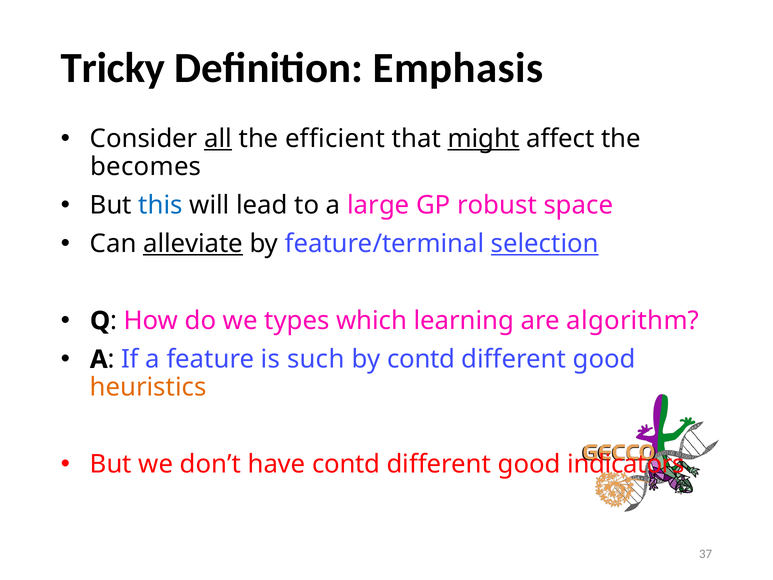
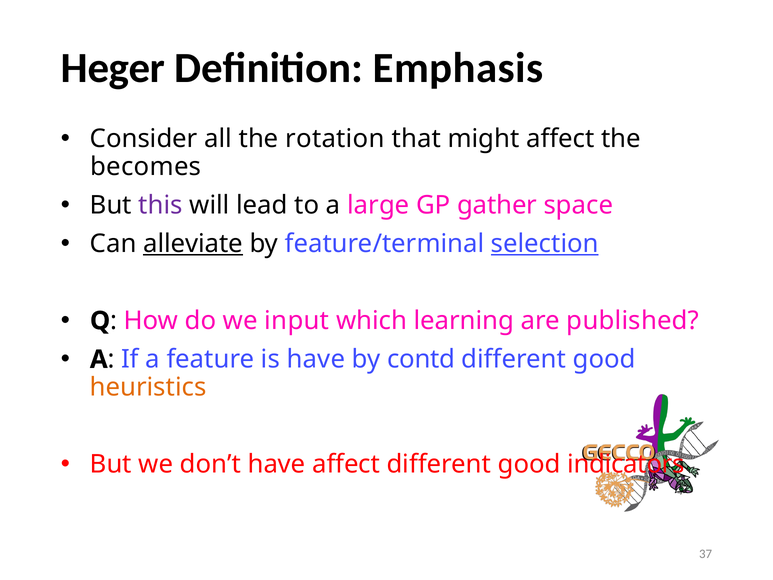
Tricky: Tricky -> Heger (113, 68)
all underline: present -> none (218, 139)
efficient: efficient -> rotation (335, 139)
might underline: present -> none (483, 139)
this colour: blue -> purple (161, 205)
robust: robust -> gather (497, 205)
types: types -> input (297, 321)
algorithm: algorithm -> published (633, 321)
is such: such -> have (316, 359)
have contd: contd -> affect (346, 464)
